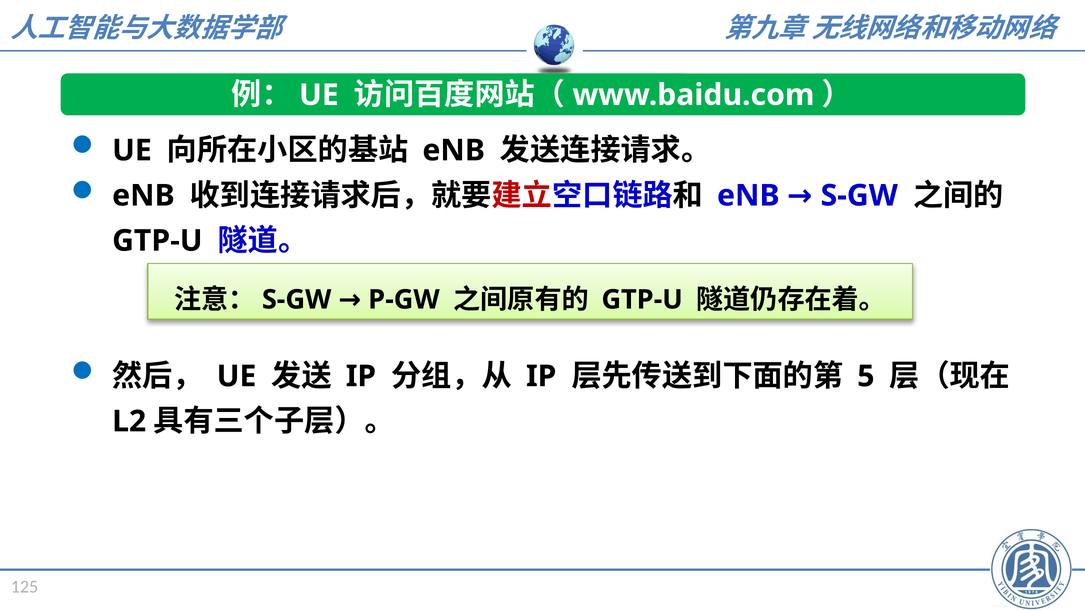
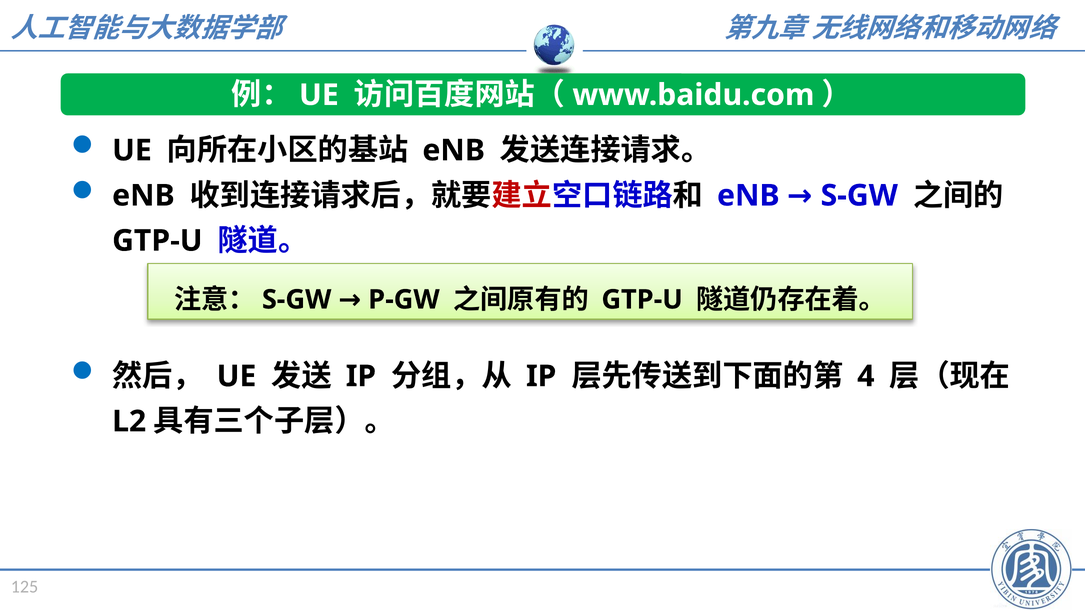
5: 5 -> 4 (866, 376)
